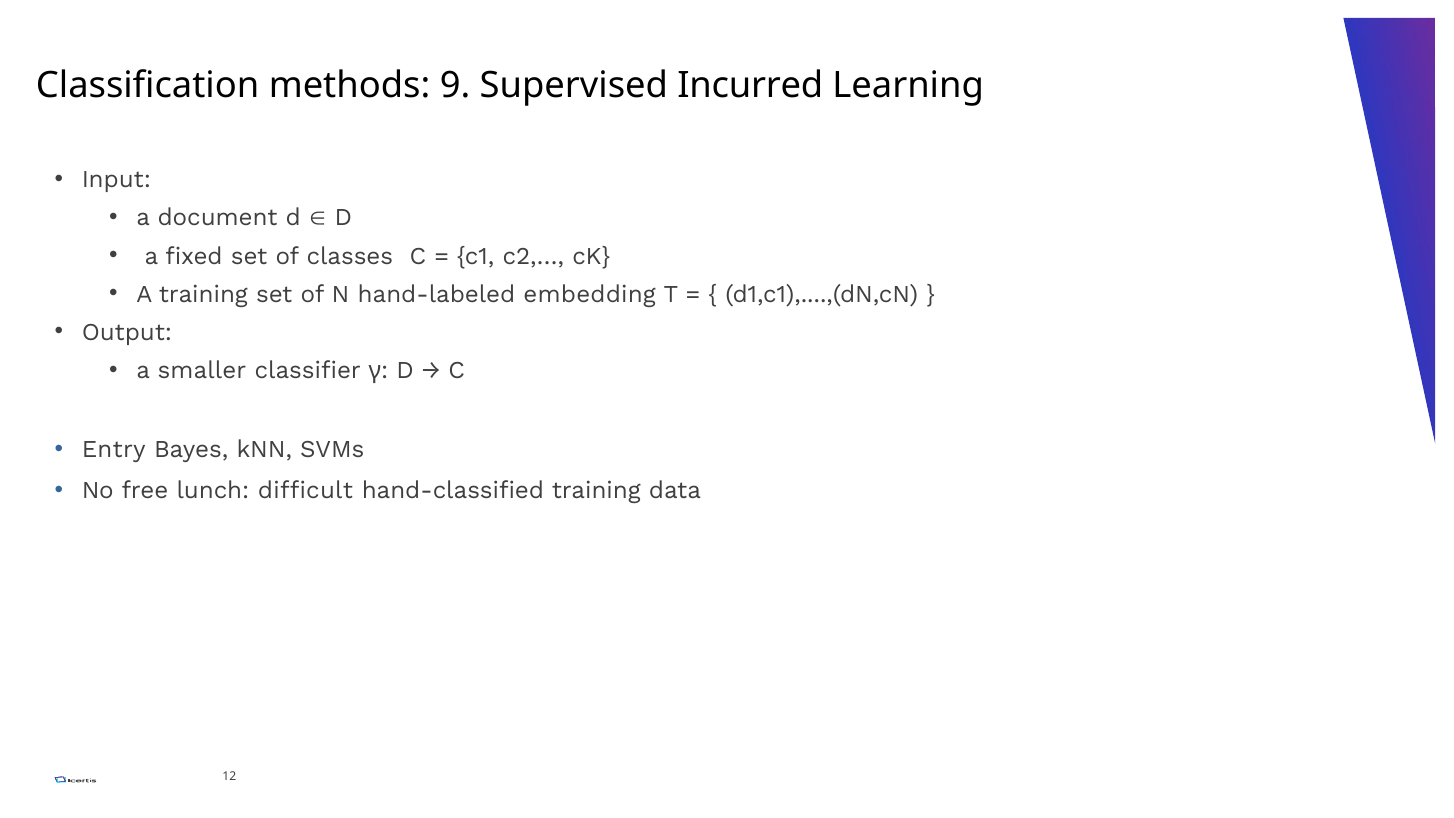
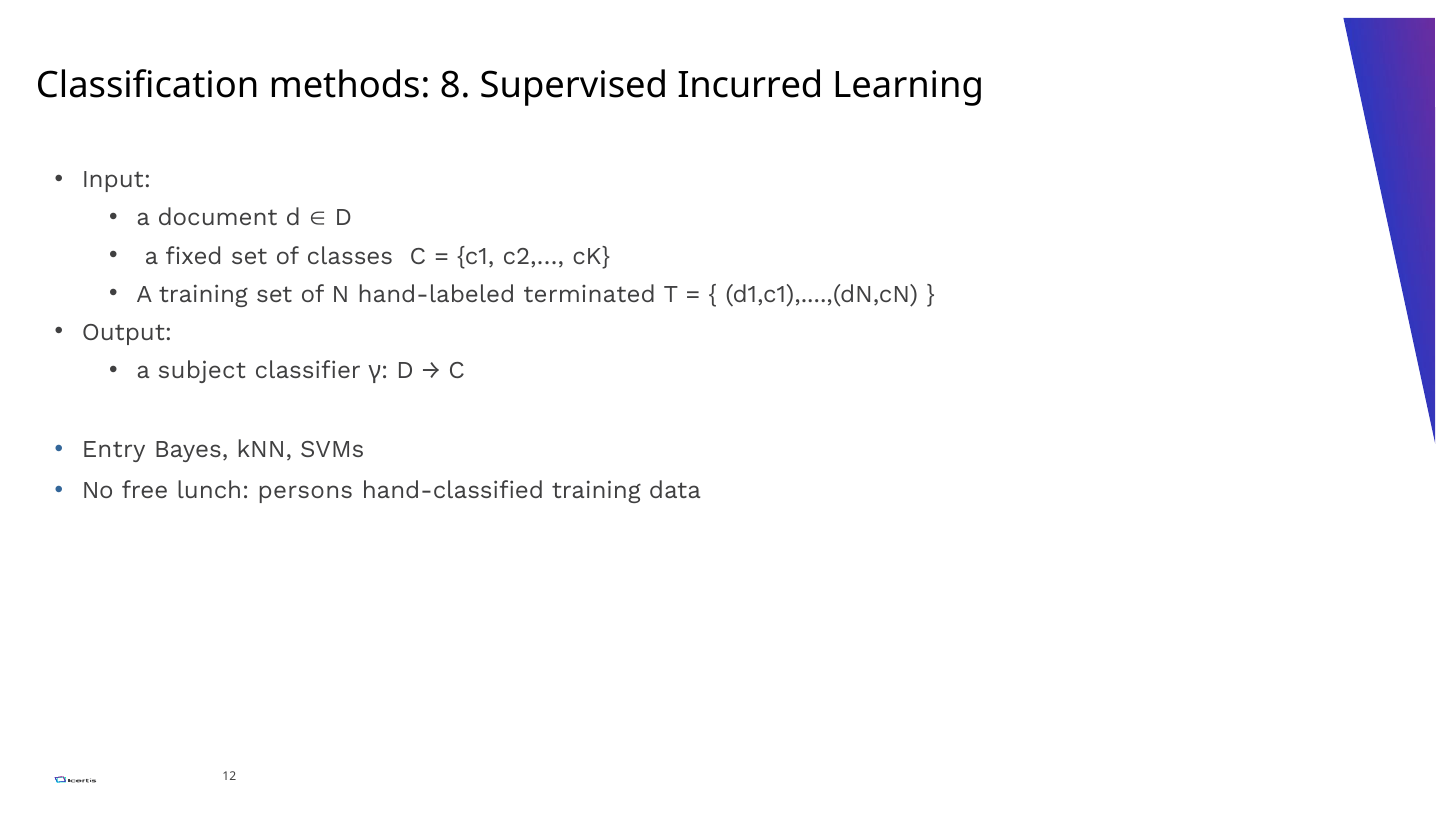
9: 9 -> 8 (455, 85)
embedding: embedding -> terminated (590, 294)
smaller: smaller -> subject (202, 370)
difficult: difficult -> persons (305, 491)
